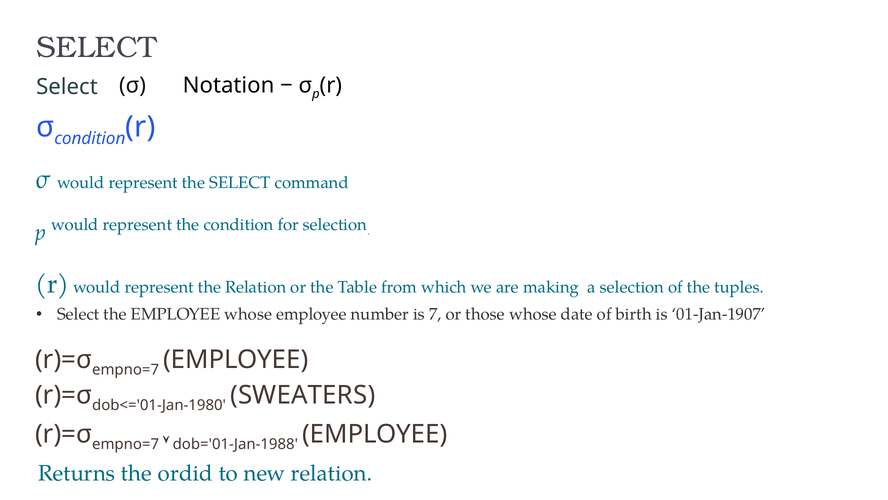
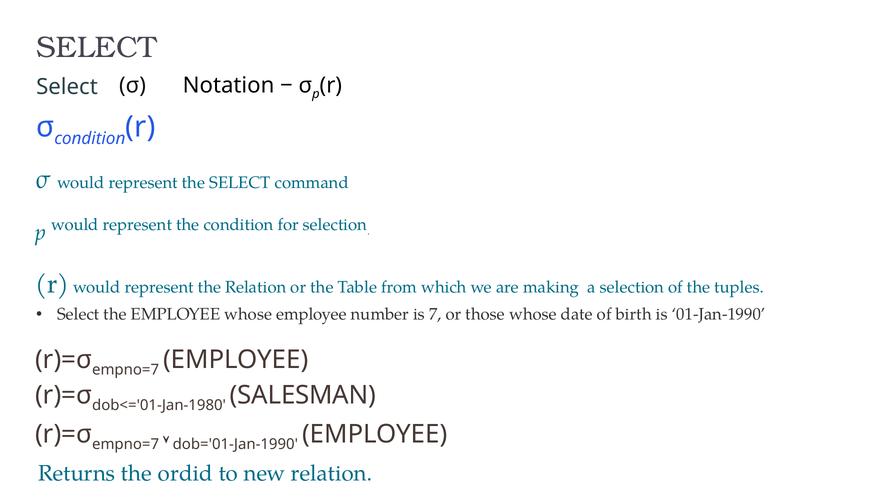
01-Jan-1907: 01-Jan-1907 -> 01-Jan-1990 (719, 314)
SWEATERS: SWEATERS -> SALESMAN (303, 395)
dob='01-Jan-1988: dob='01-Jan-1988 -> dob='01-Jan-1990 (235, 444)
